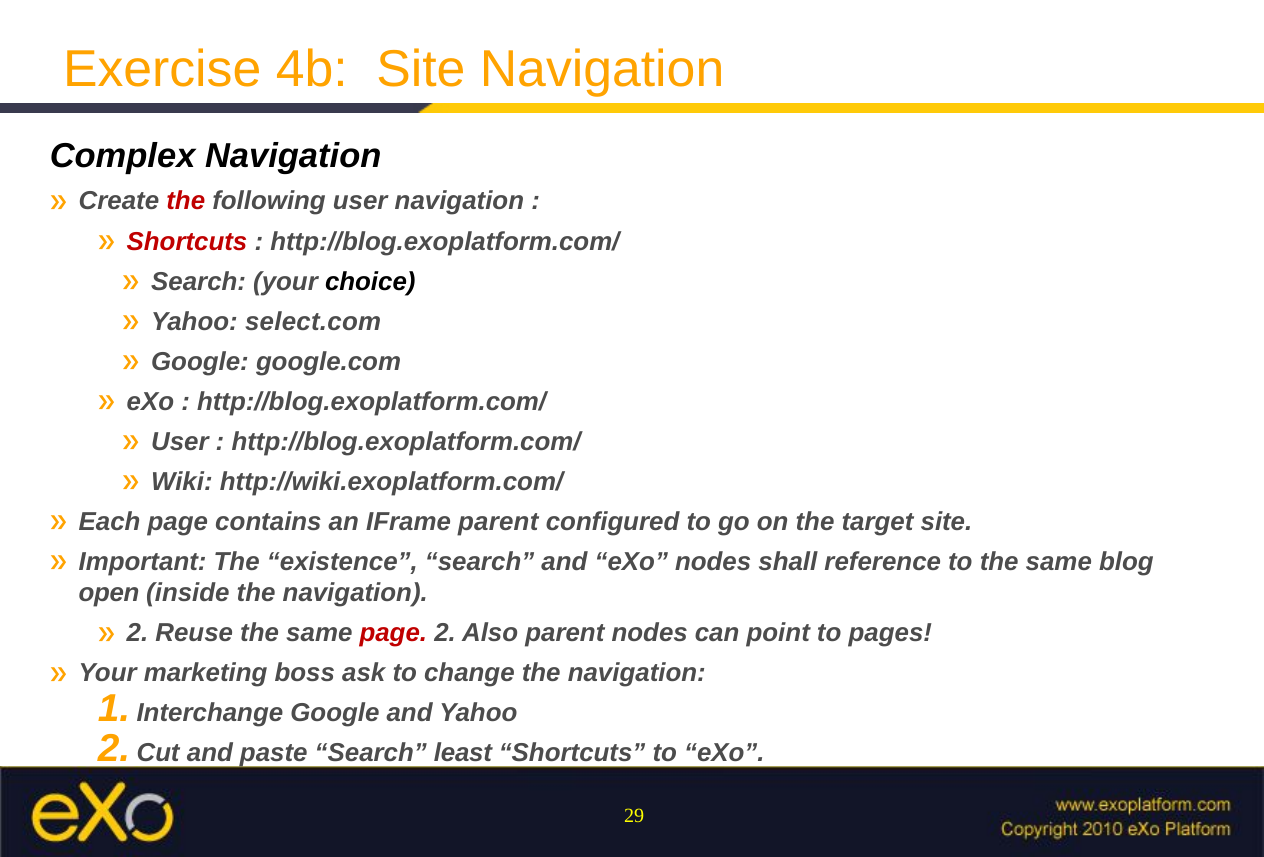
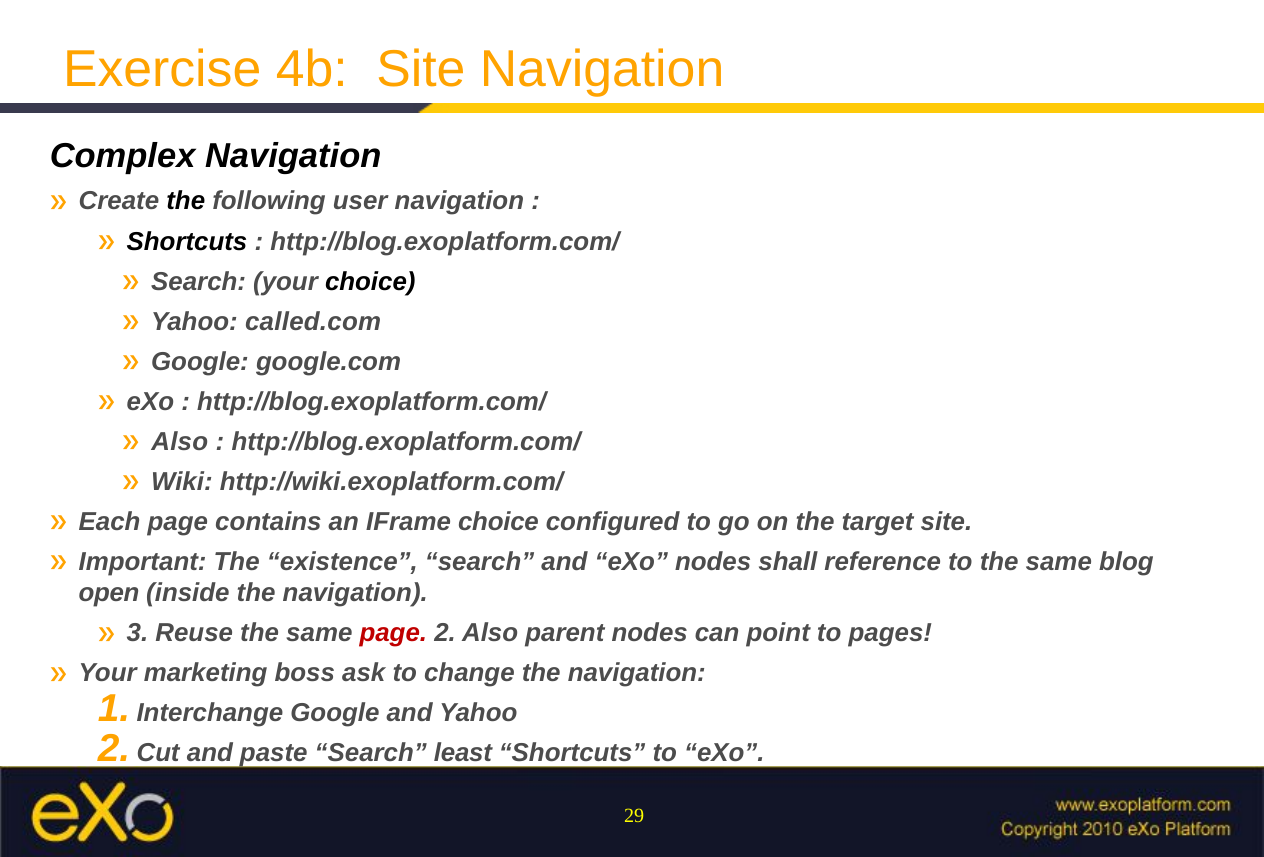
the colour: red -> black (186, 201)
Shortcuts colour: red -> black (187, 241)
select.com: select.com -> called.com (313, 321)
User: User -> Also (180, 441)
IFrame parent: parent -> choice (498, 521)
2: 2 -> 3 (137, 633)
